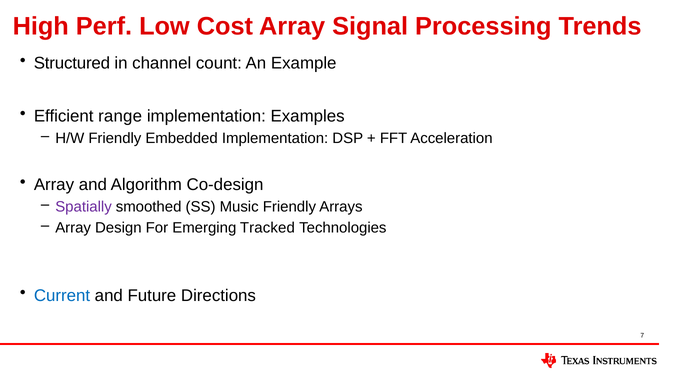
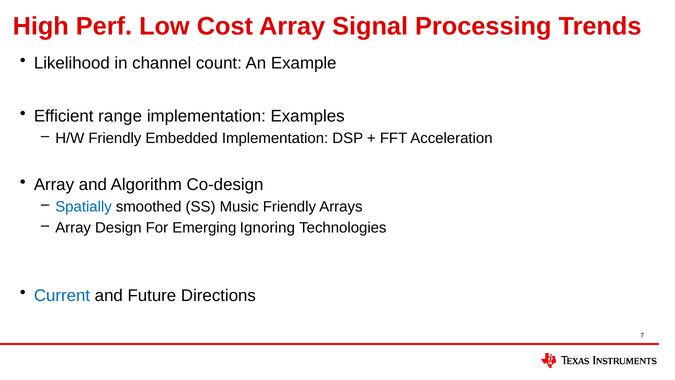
Structured: Structured -> Likelihood (72, 63)
Spatially colour: purple -> blue (84, 207)
Tracked: Tracked -> Ignoring (267, 228)
